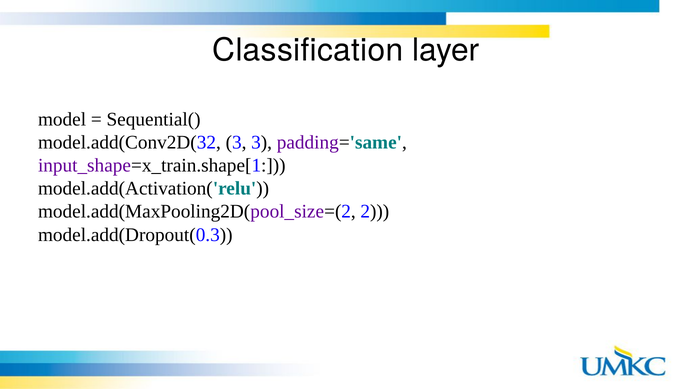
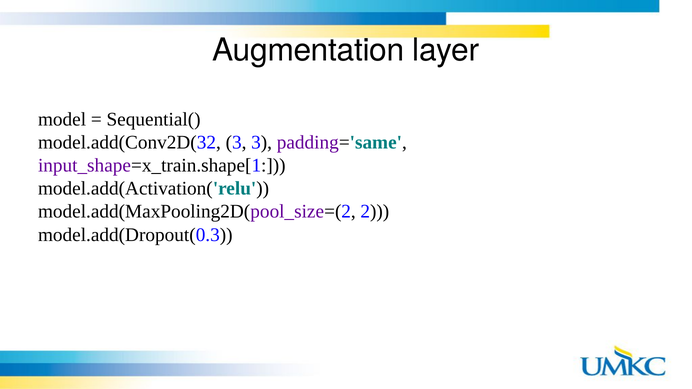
Classification: Classification -> Augmentation (308, 50)
